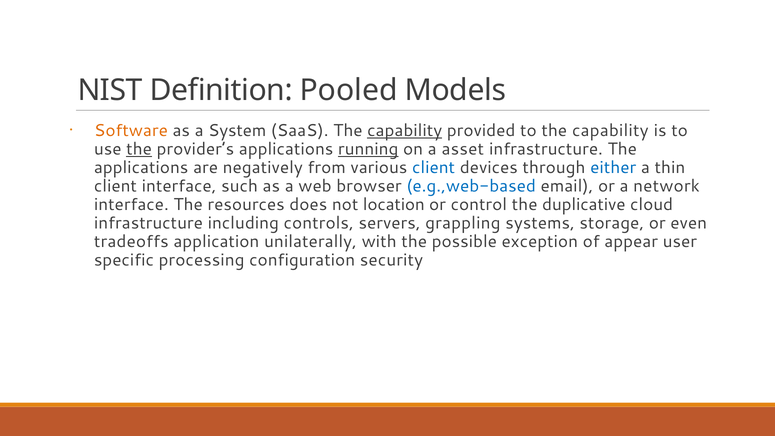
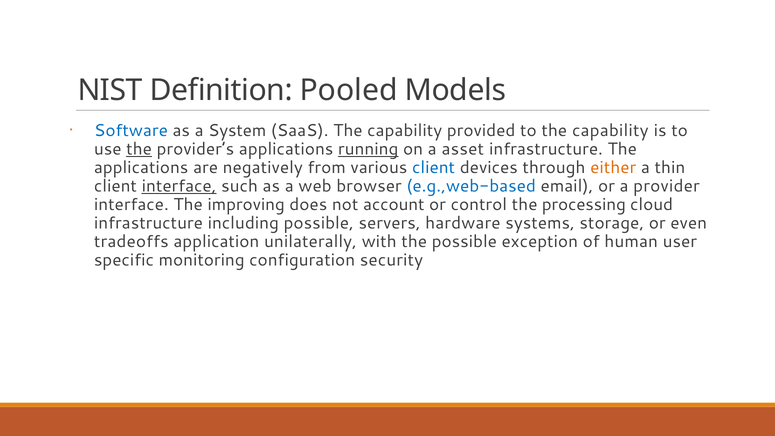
Software colour: orange -> blue (131, 130)
capability underline: present -> none (405, 130)
either colour: blue -> orange (613, 167)
interface underline: none -> present (179, 186)
network: network -> provider (667, 186)
resources: resources -> improving (246, 205)
location: location -> account (394, 205)
duplicative: duplicative -> processing (584, 205)
including controls: controls -> possible (319, 223)
grappling: grappling -> hardware (463, 223)
appear: appear -> human (631, 242)
processing: processing -> monitoring (202, 260)
